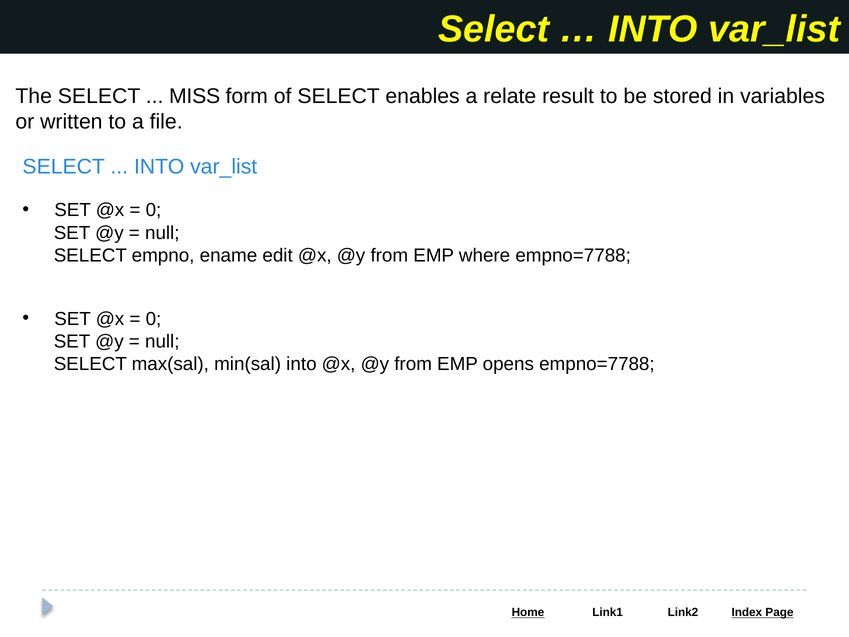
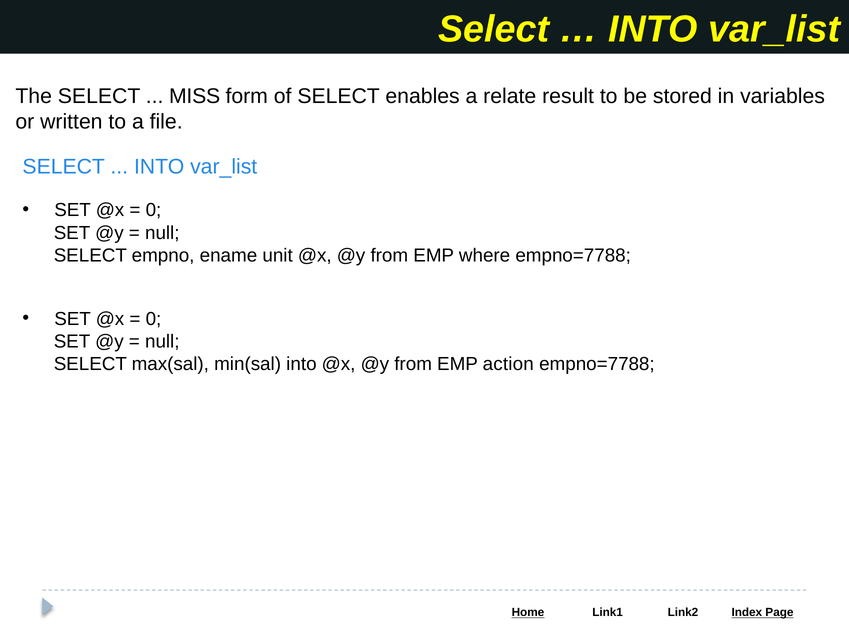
edit: edit -> unit (278, 255)
opens: opens -> action (508, 364)
